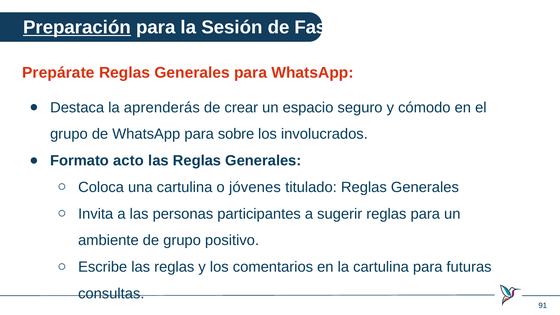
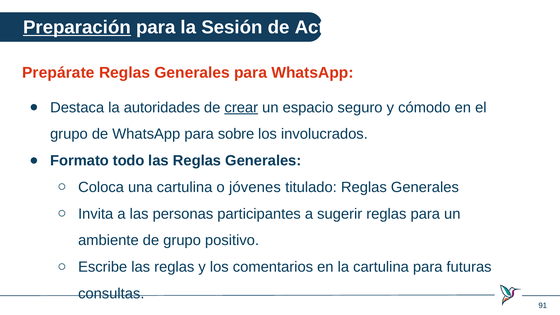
Fase: Fase -> Acto (315, 27)
aprenderás: aprenderás -> autoridades (162, 108)
crear underline: none -> present (241, 108)
acto: acto -> todo (129, 161)
